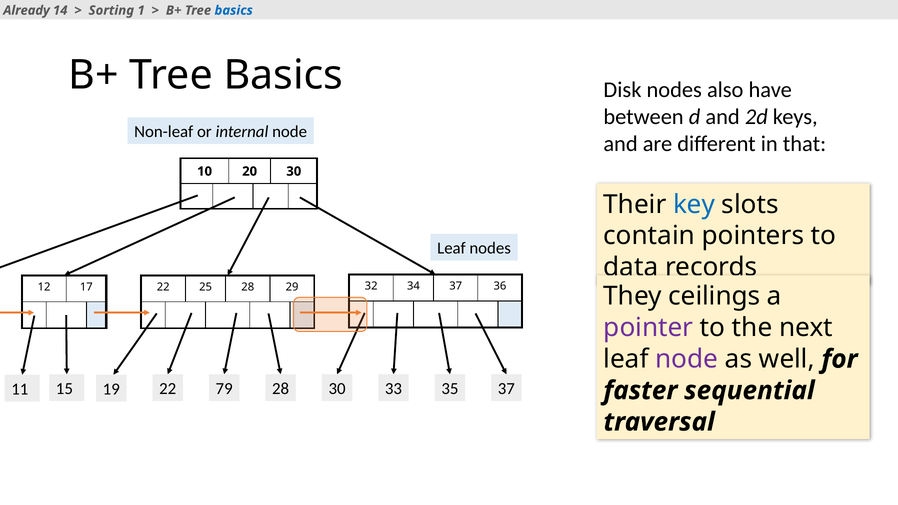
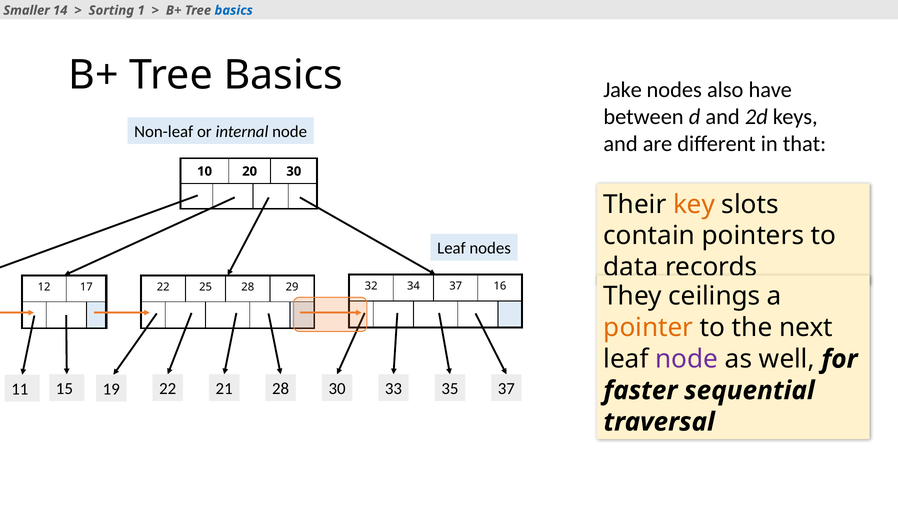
Already: Already -> Smaller (26, 10)
Disk: Disk -> Jake (623, 90)
key colour: blue -> orange (694, 204)
36: 36 -> 16 (500, 286)
pointer colour: purple -> orange (648, 328)
79: 79 -> 21 (224, 389)
